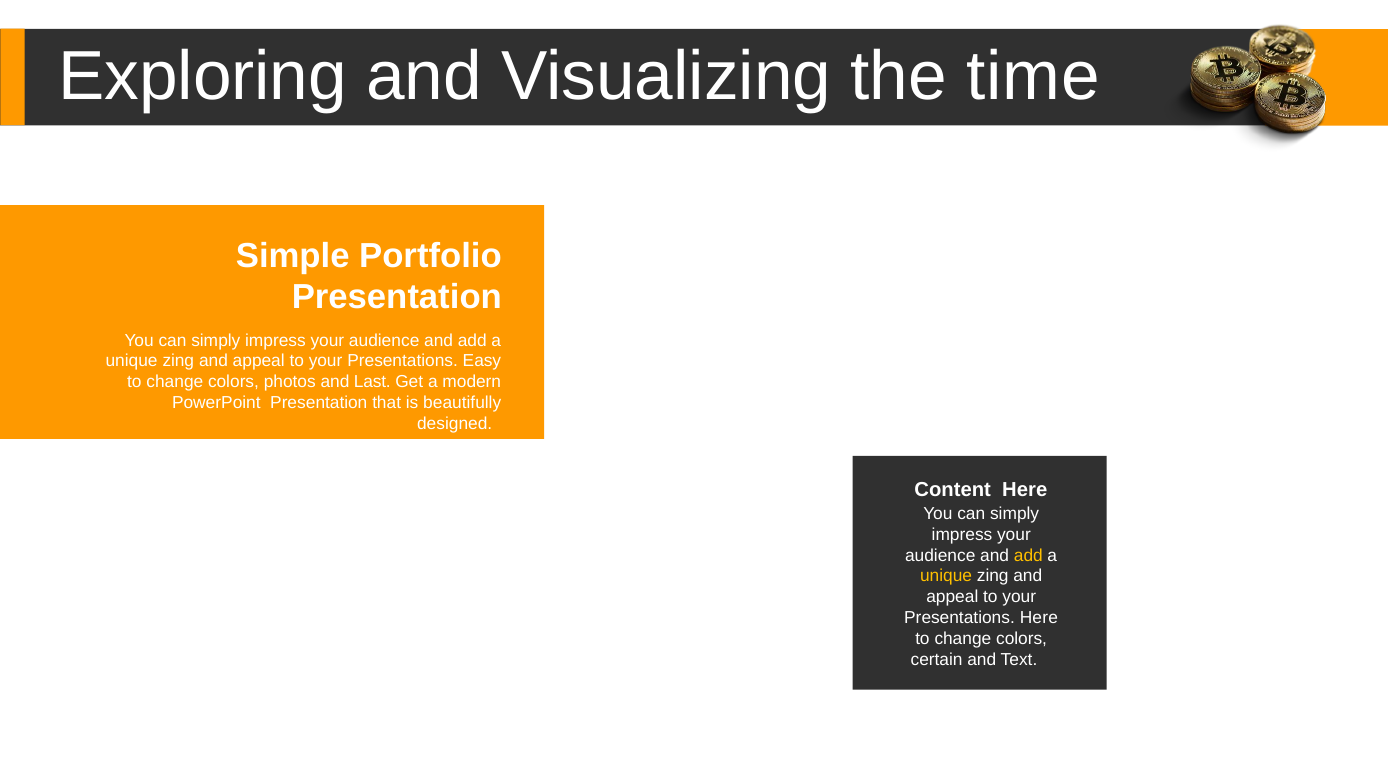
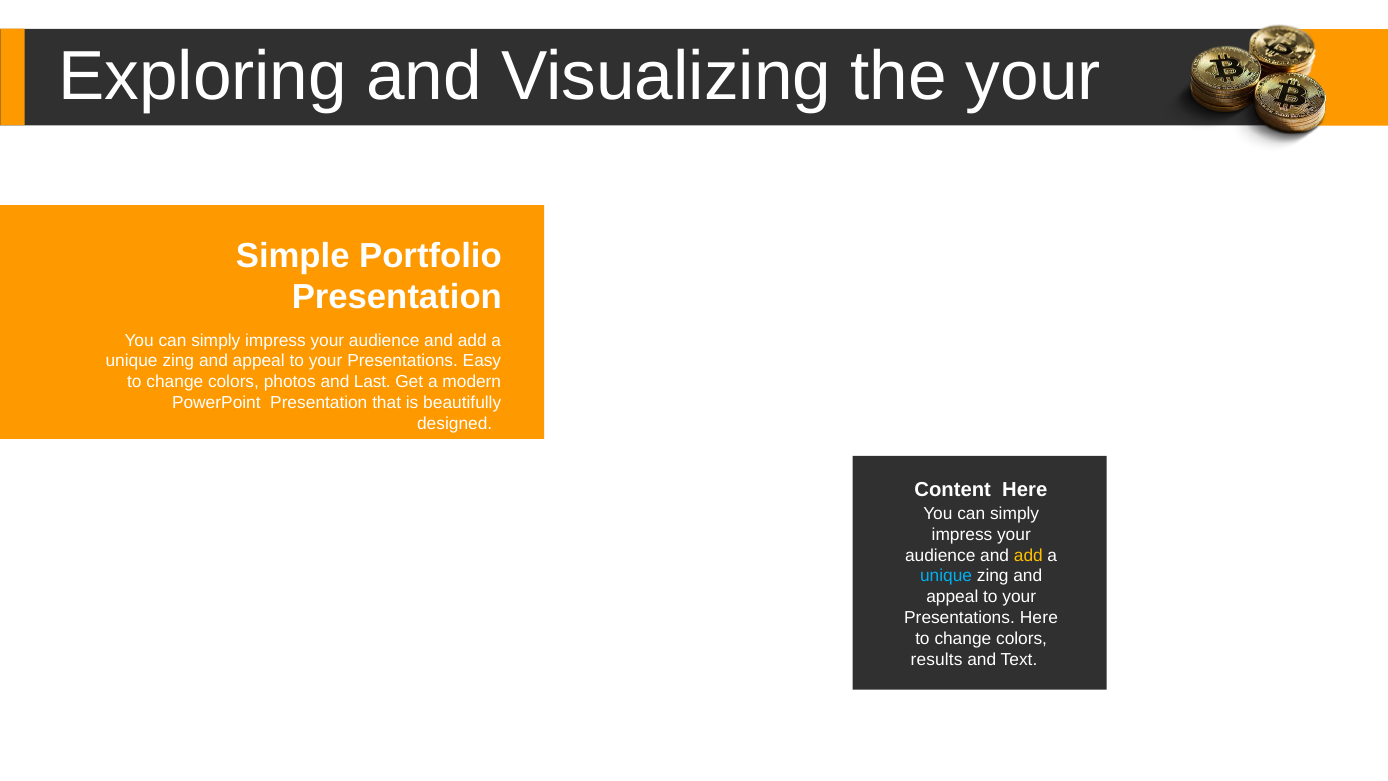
the time: time -> your (1033, 77)
unique colour: yellow -> light blue (946, 576)
certain: certain -> results (937, 659)
